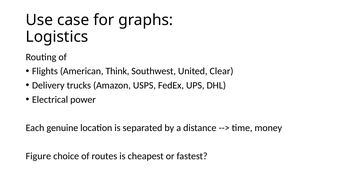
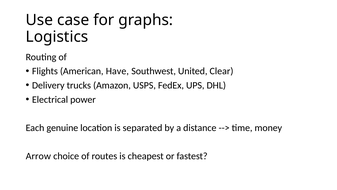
Think: Think -> Have (117, 71)
Figure: Figure -> Arrow (38, 156)
